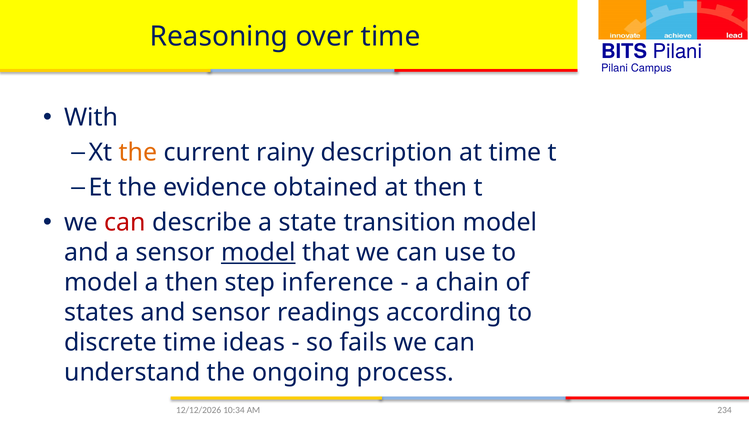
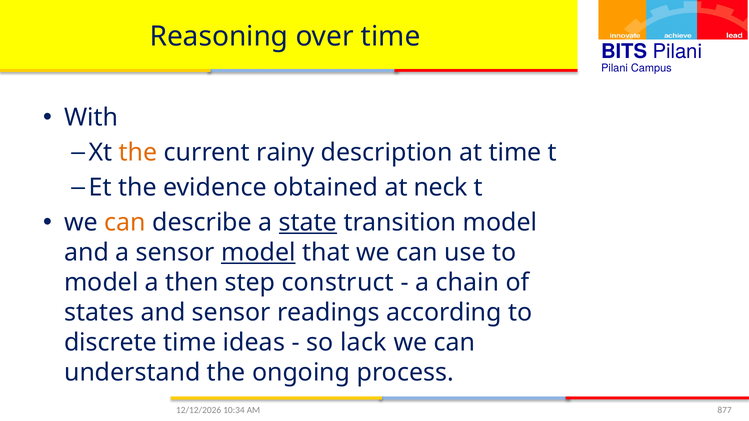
at then: then -> neck (441, 188)
can colour: red -> orange (125, 223)
state underline: none -> present (308, 223)
inference: inference -> construct (338, 283)
fails: fails -> lack (363, 343)
234: 234 -> 877 (725, 411)
